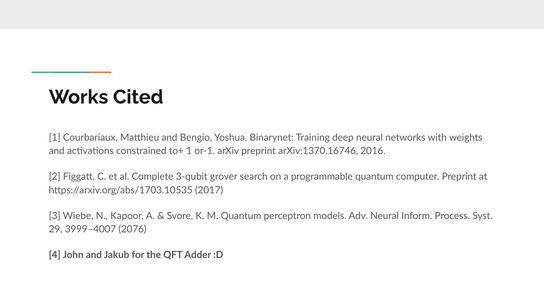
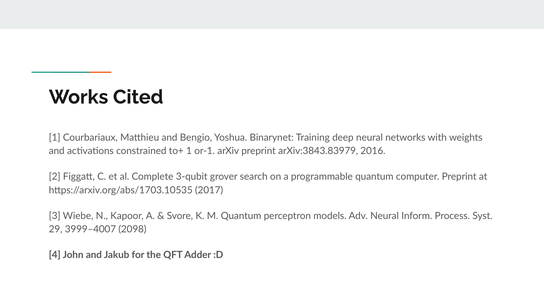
arXiv:1370.16746: arXiv:1370.16746 -> arXiv:3843.83979 (318, 151)
2076: 2076 -> 2098 (132, 229)
